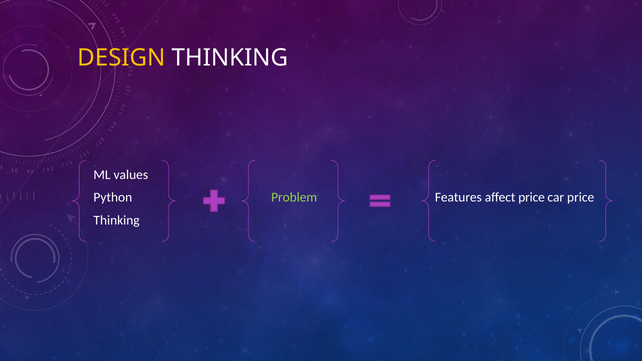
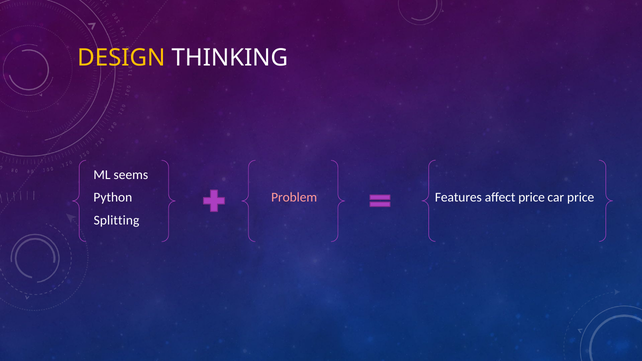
values: values -> seems (131, 175)
Problem colour: light green -> pink (294, 198)
Thinking: Thinking -> Splitting (117, 220)
